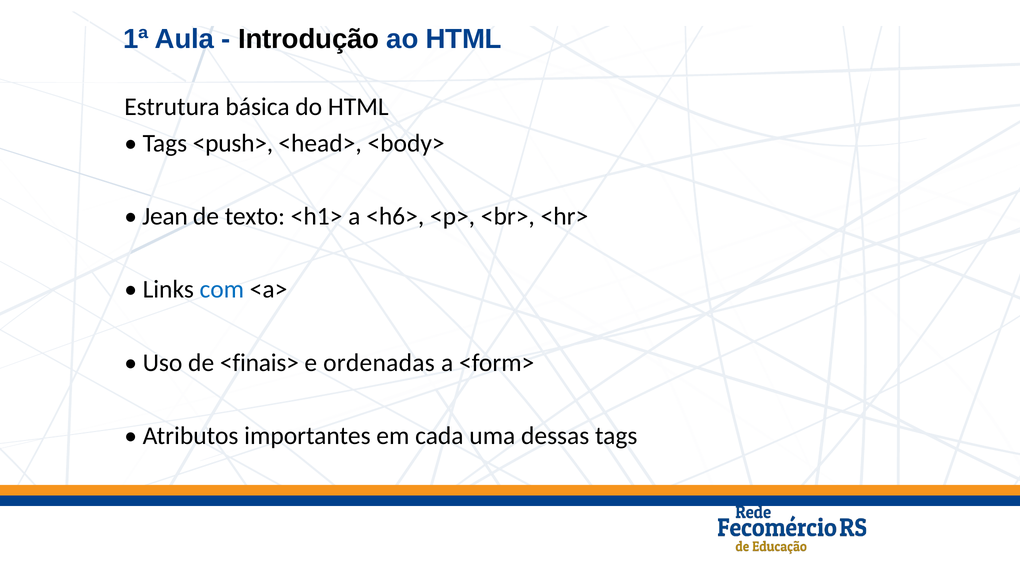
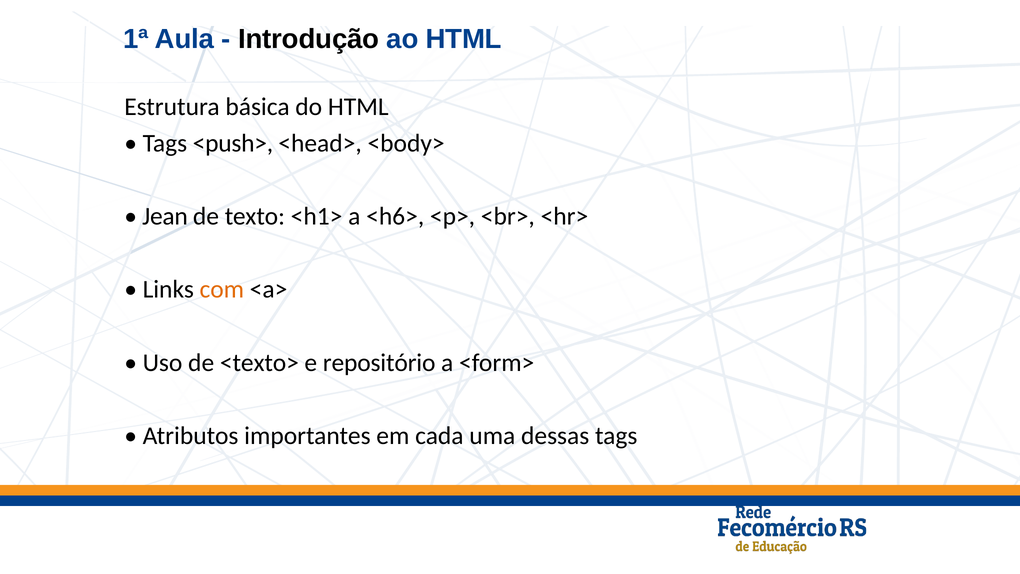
com colour: blue -> orange (222, 289)
<finais>: <finais> -> <texto> (259, 363)
ordenadas: ordenadas -> repositório (379, 363)
